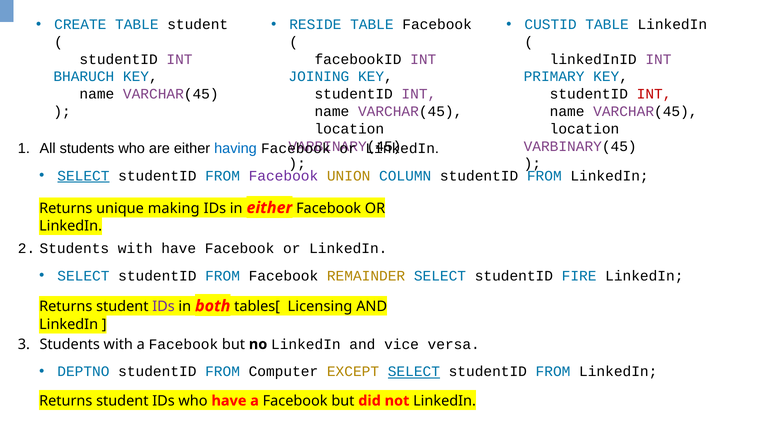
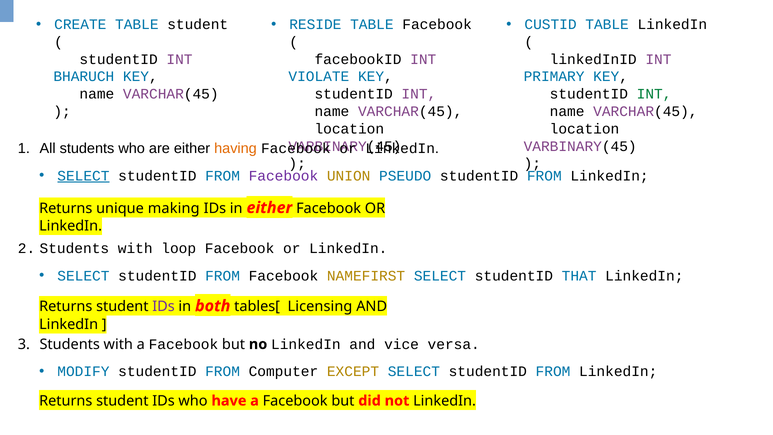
JOINING: JOINING -> VIOLATE (319, 77)
INT colour: red -> green (654, 94)
having colour: blue -> orange (235, 148)
COLUMN: COLUMN -> PSEUDO (405, 176)
with have: have -> loop (179, 248)
REMAINDER: REMAINDER -> NAMEFIRST (366, 276)
FIRE: FIRE -> THAT (579, 276)
DEPTNO: DEPTNO -> MODIFY (83, 371)
SELECT underline: present -> none (414, 371)
